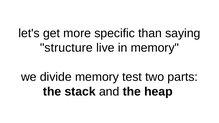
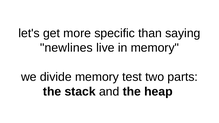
structure: structure -> newlines (66, 48)
